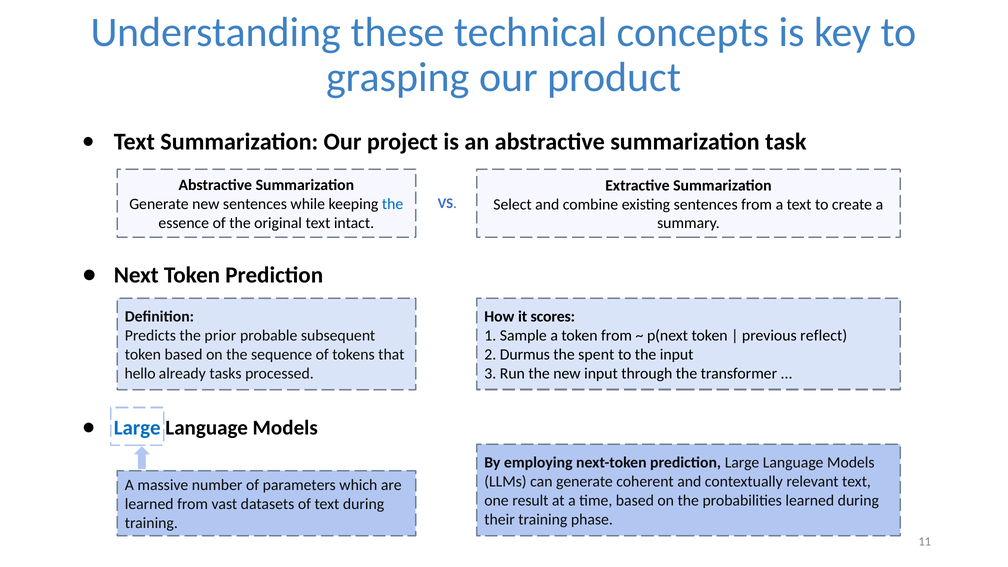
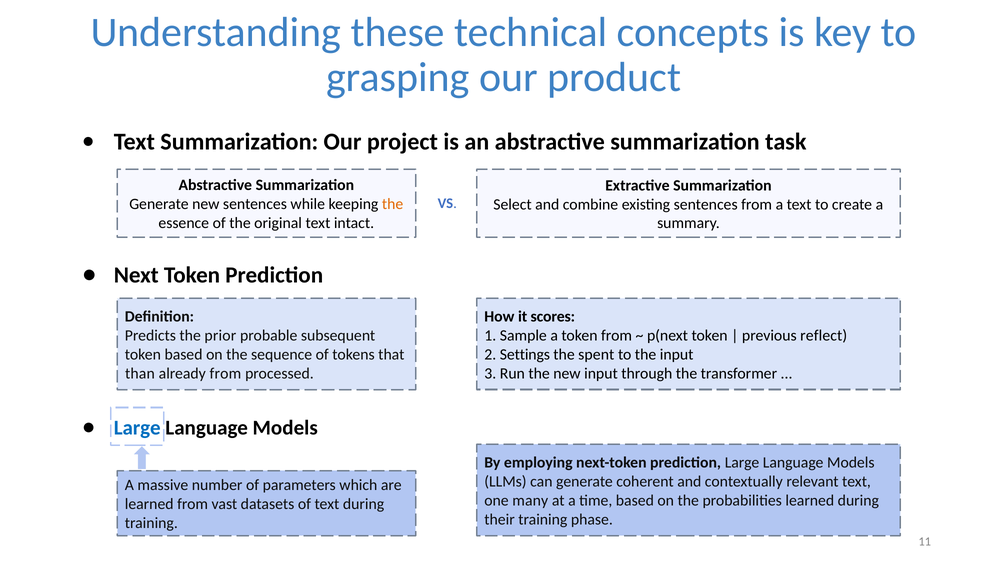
the colour: blue -> orange (393, 204)
Durmus: Durmus -> Settings (525, 354)
hello: hello -> than (140, 373)
already tasks: tasks -> from (225, 373)
result: result -> many (530, 500)
